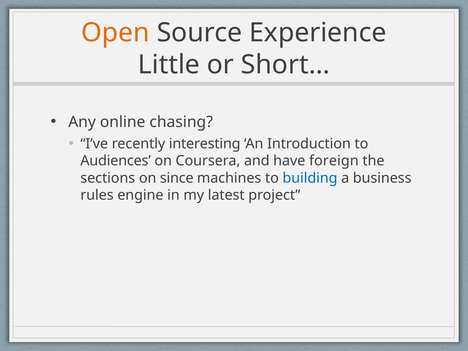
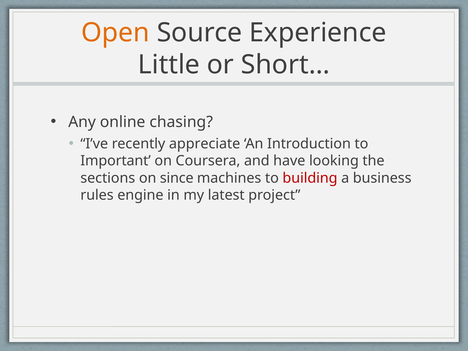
interesting: interesting -> appreciate (205, 144)
Audiences: Audiences -> Important (116, 161)
foreign: foreign -> looking (334, 161)
building colour: blue -> red (310, 178)
